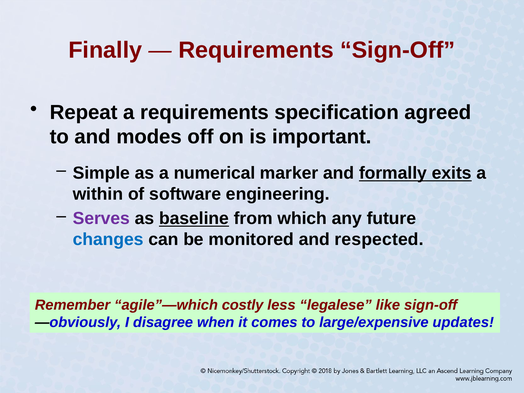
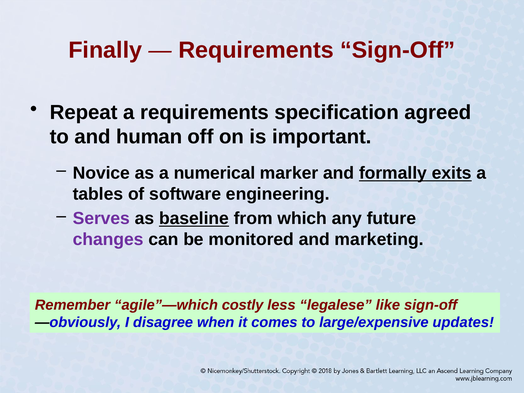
modes: modes -> human (149, 137)
Simple: Simple -> Novice (101, 173)
within: within -> tables (98, 194)
changes colour: blue -> purple (108, 239)
respected: respected -> marketing (379, 239)
